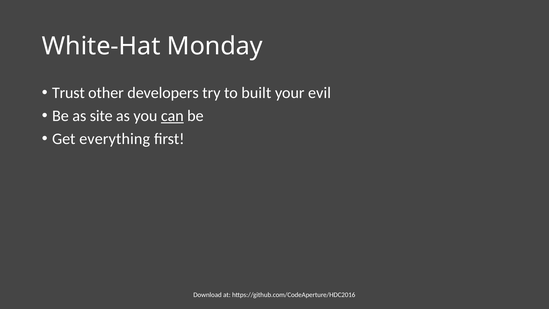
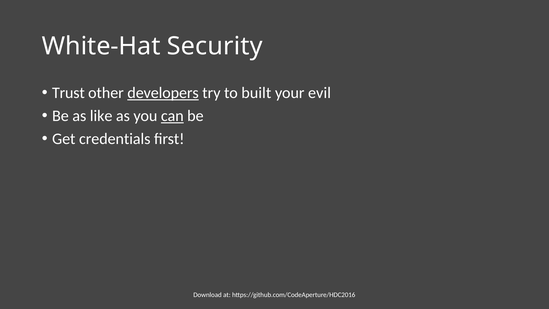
Monday: Monday -> Security (215, 46)
developers underline: none -> present (163, 93)
site: site -> like (101, 116)
everything: everything -> credentials (115, 139)
